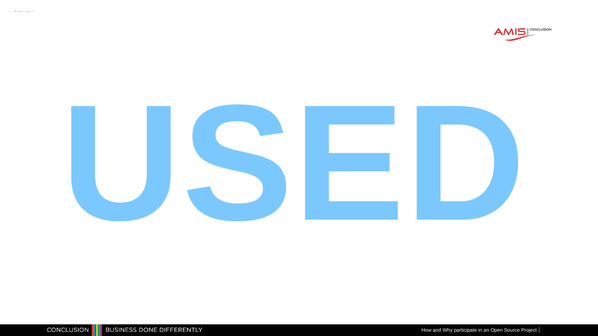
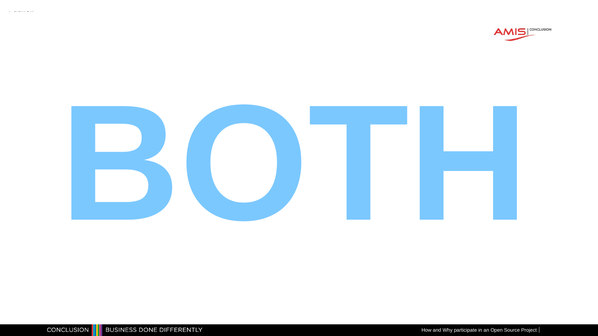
USED: USED -> BOTH (294, 166)
